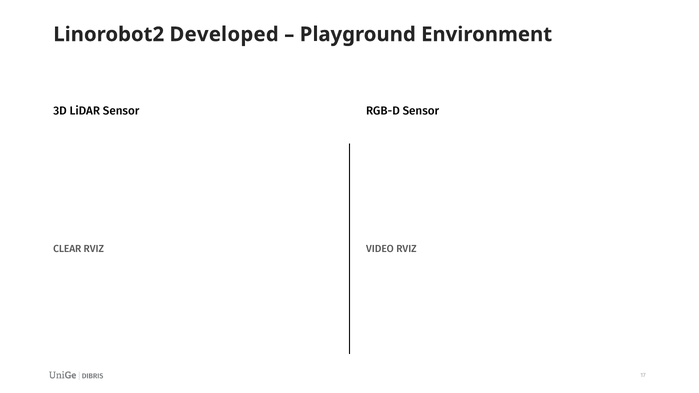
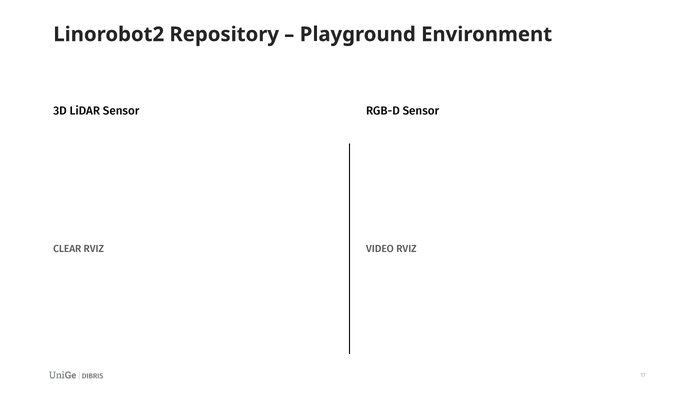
Developed: Developed -> Repository (224, 34)
